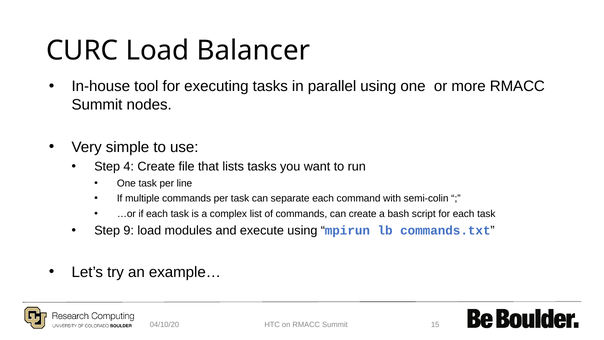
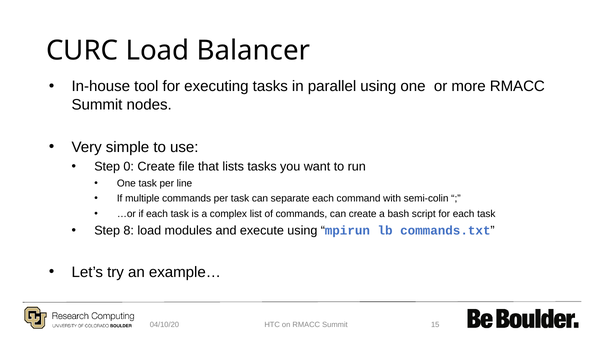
4: 4 -> 0 (129, 167)
9: 9 -> 8 (129, 231)
